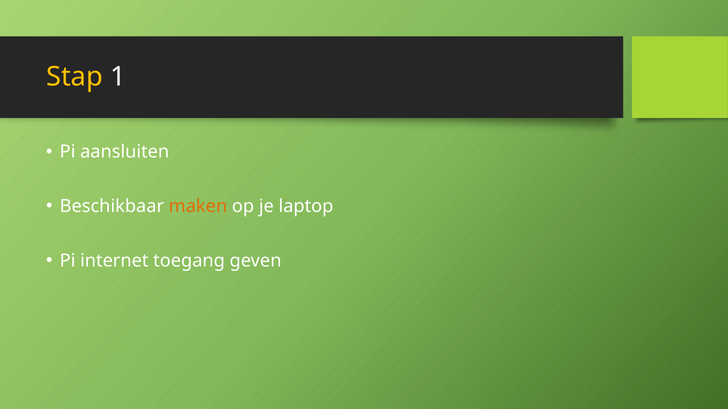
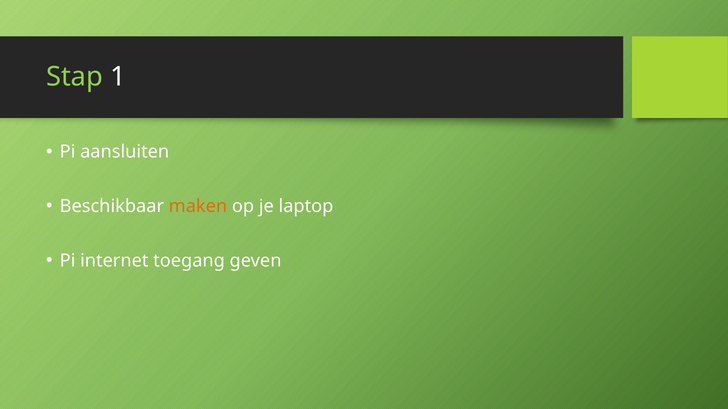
Stap colour: yellow -> light green (75, 77)
